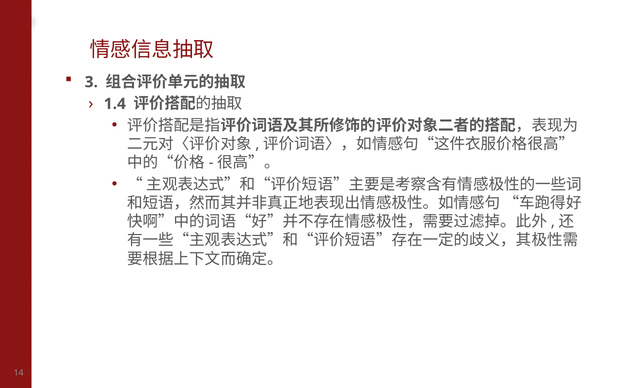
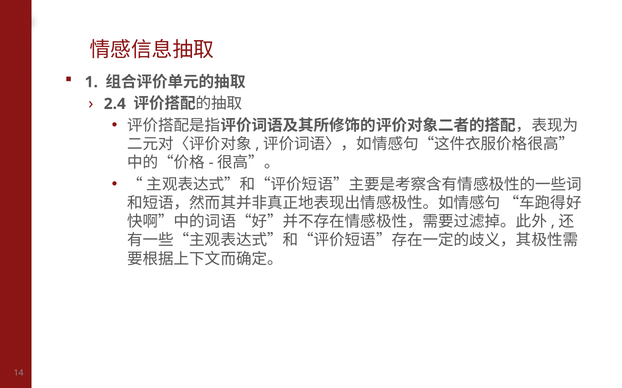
3: 3 -> 1 (91, 82)
1.4: 1.4 -> 2.4 (115, 104)
